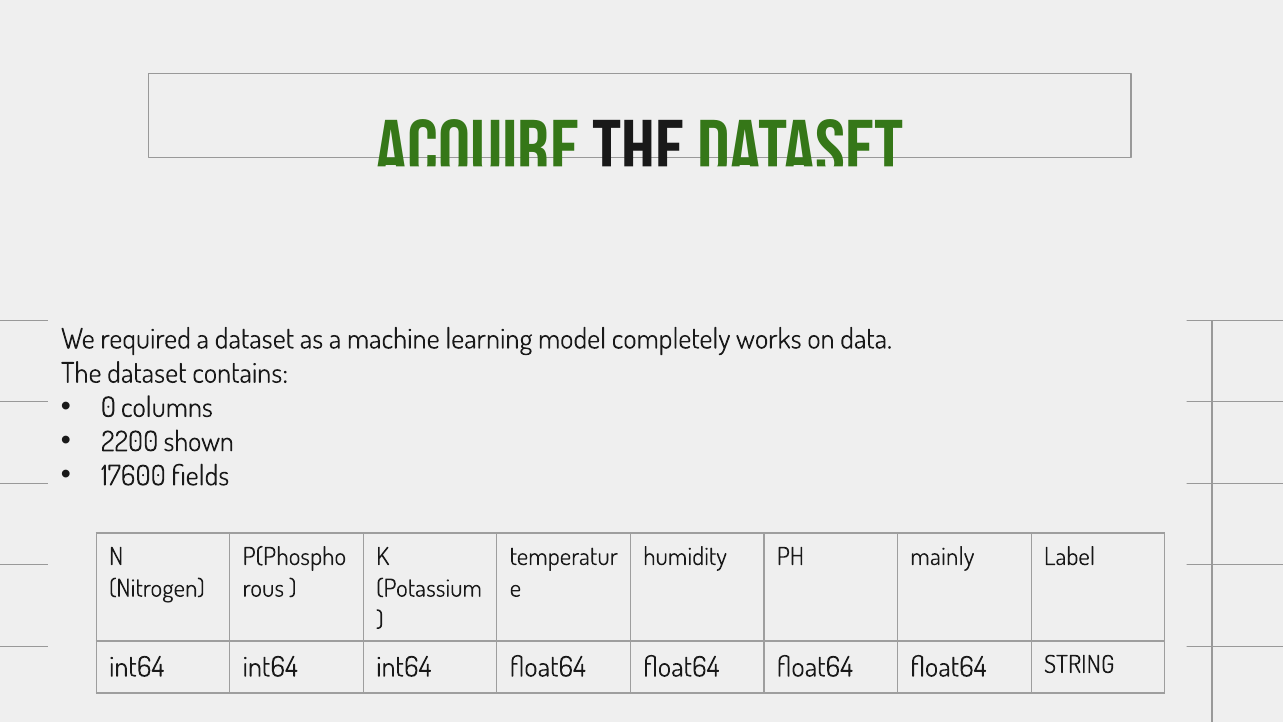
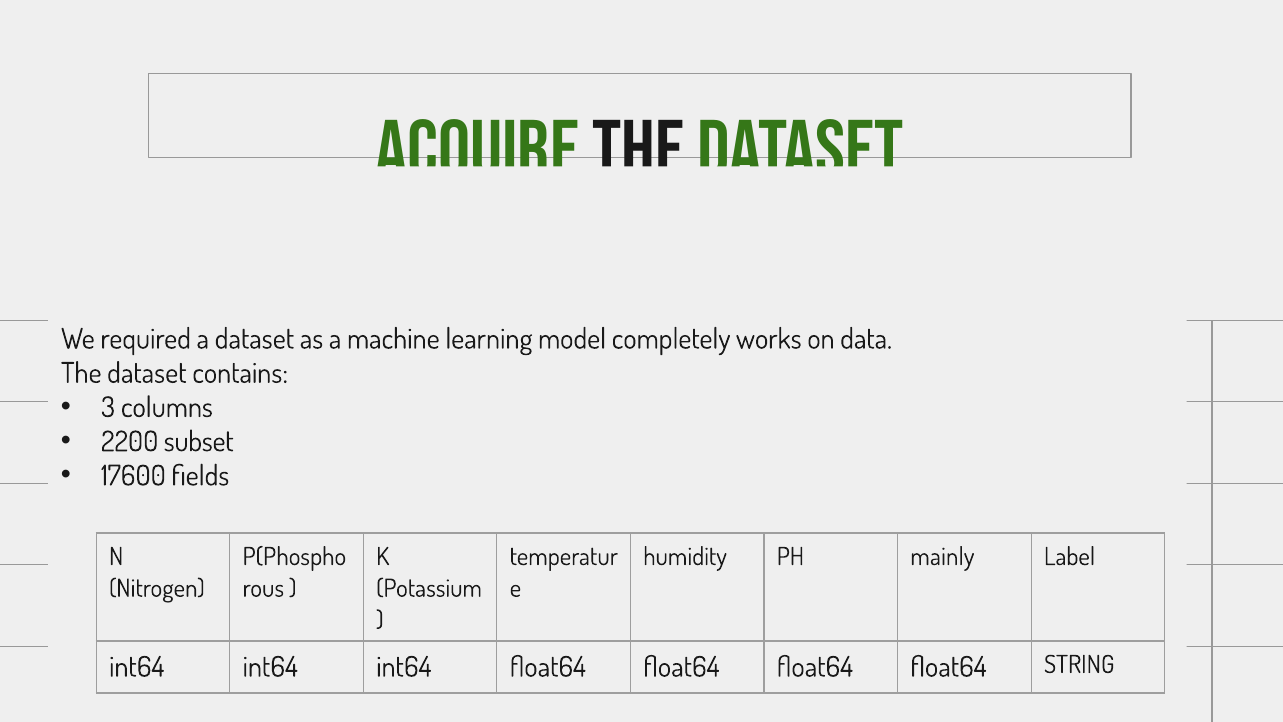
0: 0 -> 3 (108, 407)
shown: shown -> subset (199, 442)
